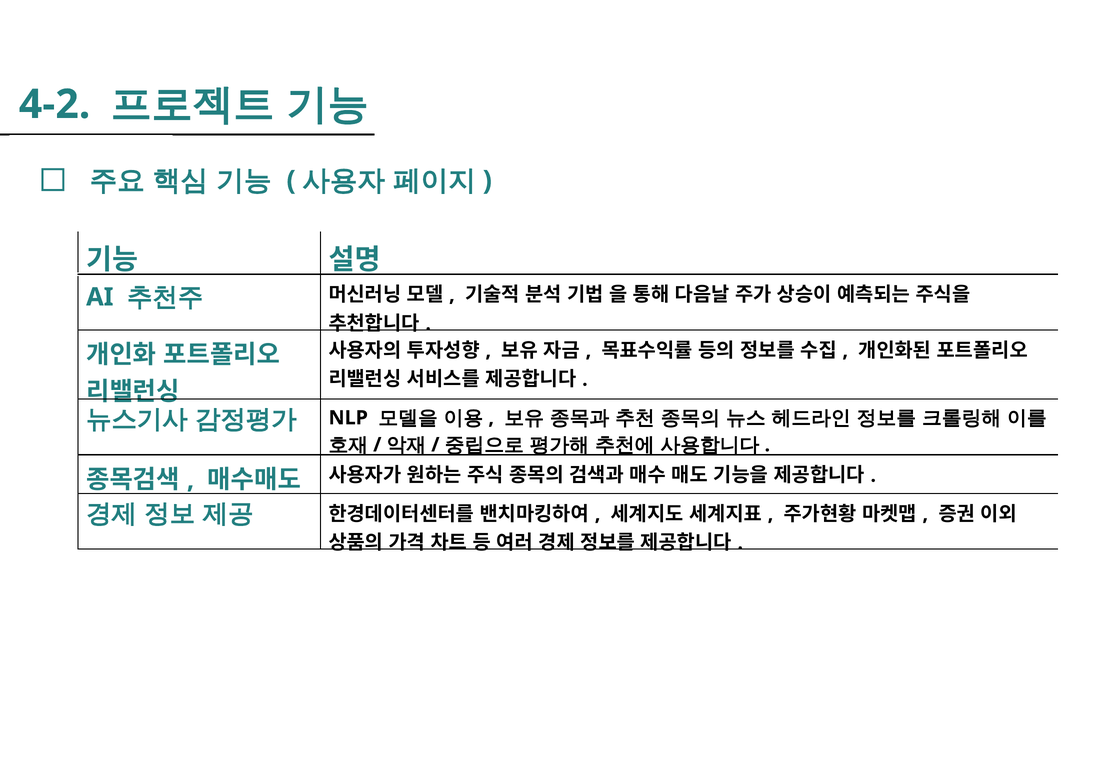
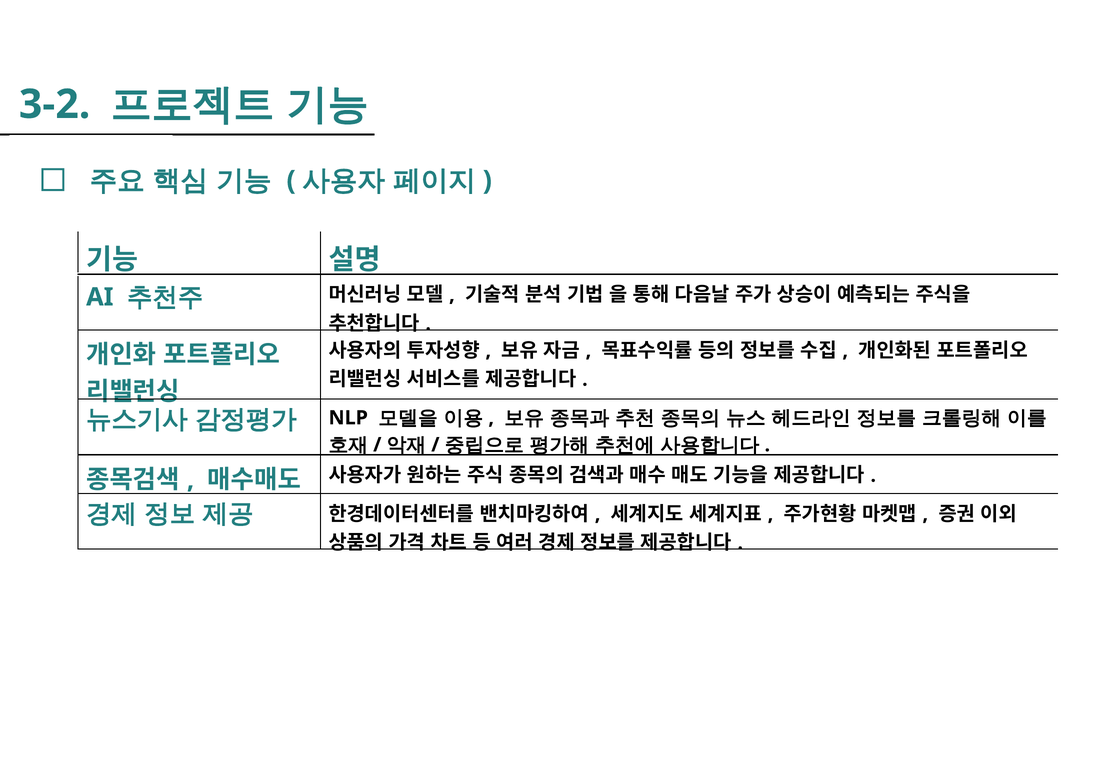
4-2: 4-2 -> 3-2 (55, 105)
